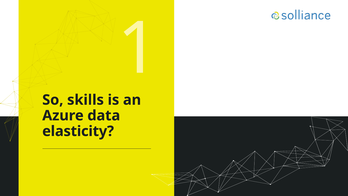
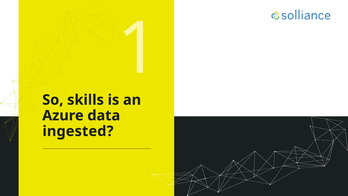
elasticity: elasticity -> ingested (78, 131)
